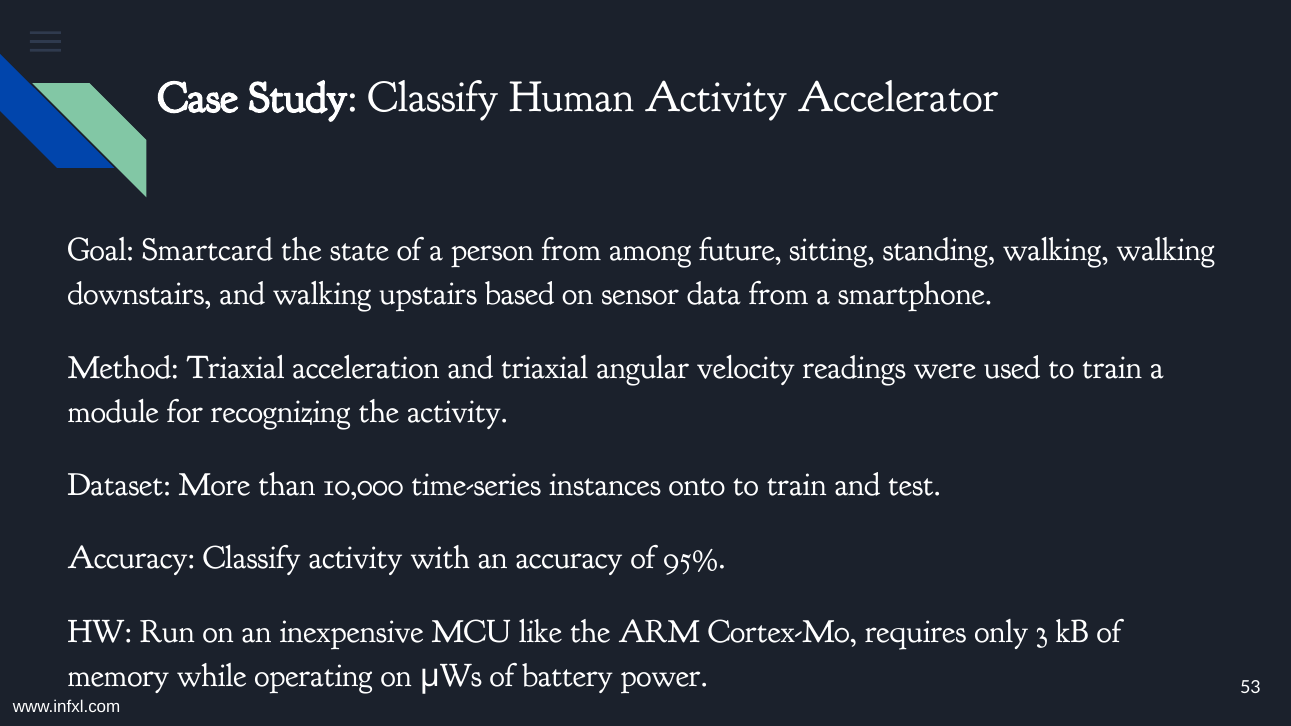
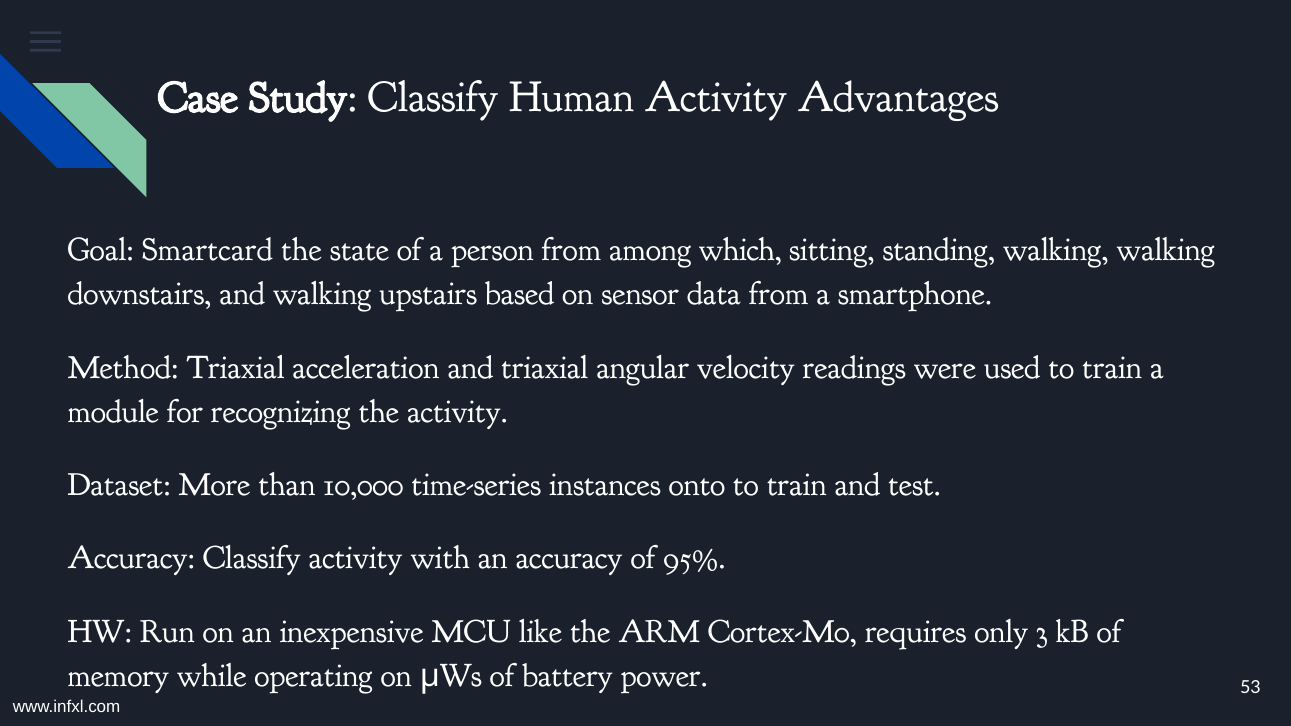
Accelerator: Accelerator -> Advantages (898, 97)
future: future -> which (740, 250)
